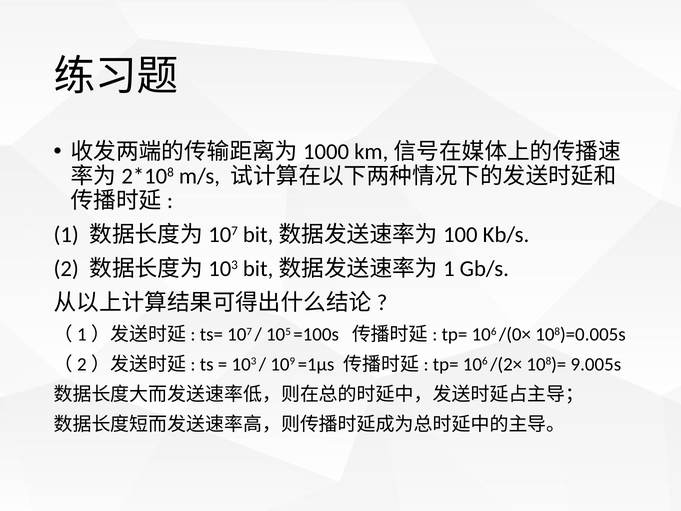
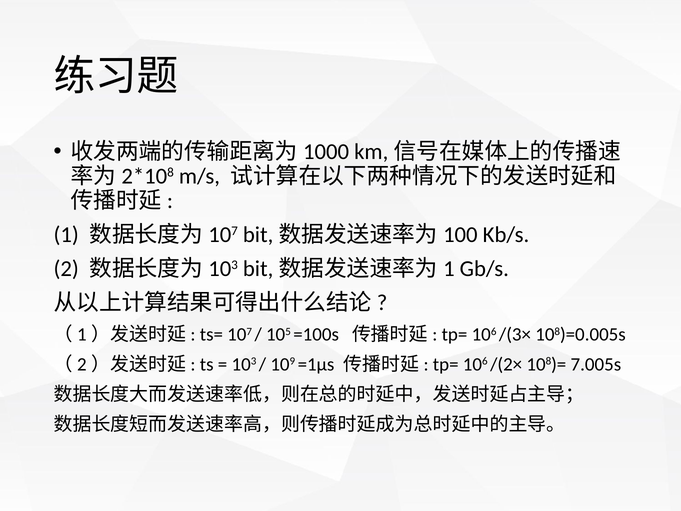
/(0×: /(0× -> /(3× (515, 334)
9.005s: 9.005s -> 7.005s (596, 364)
